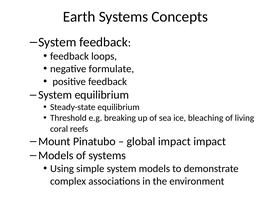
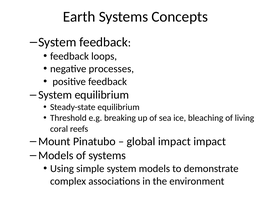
formulate: formulate -> processes (111, 69)
